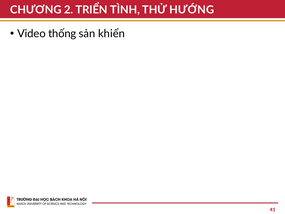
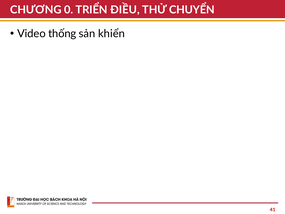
2: 2 -> 0 (69, 10)
TÌNH: TÌNH -> ĐIỀU (125, 10)
HƯỚNG: HƯỚNG -> CHUYỂN (192, 10)
